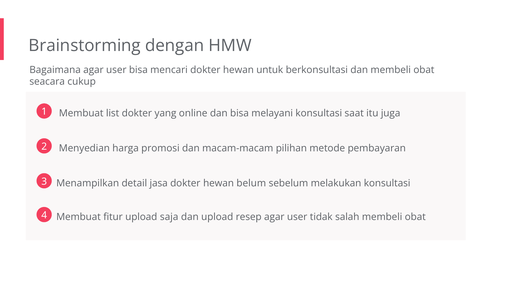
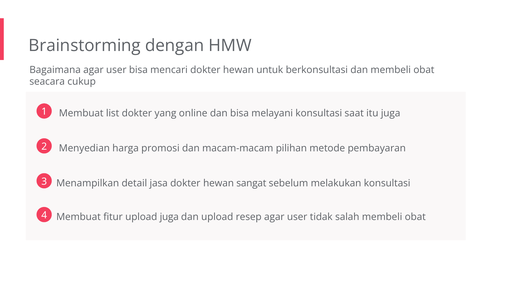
belum: belum -> sangat (251, 183)
upload saja: saja -> juga (169, 217)
